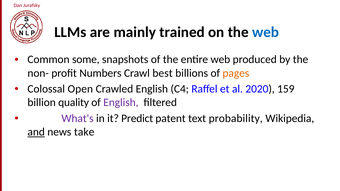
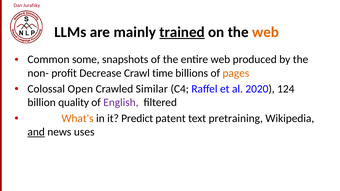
trained underline: none -> present (182, 32)
web colour: blue -> orange (266, 32)
Numbers: Numbers -> Decrease (100, 73)
best: best -> time (163, 73)
Crawled English: English -> Similar (152, 89)
159: 159 -> 124 (286, 89)
What's colour: purple -> orange (78, 119)
probability: probability -> pretraining (236, 119)
take: take -> uses (84, 132)
